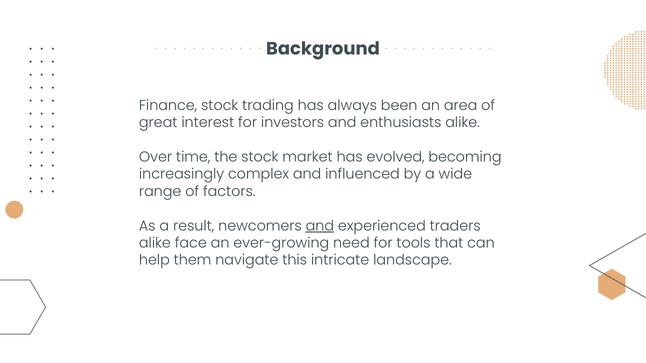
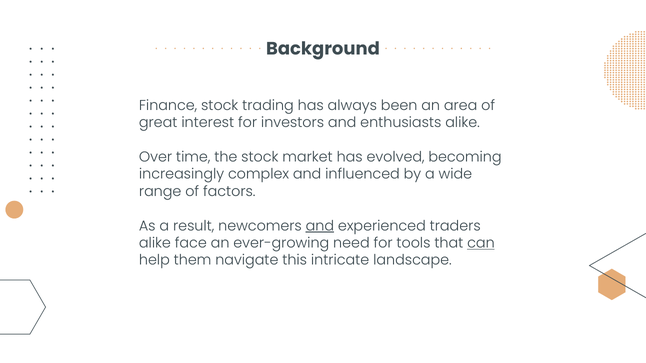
can underline: none -> present (481, 243)
